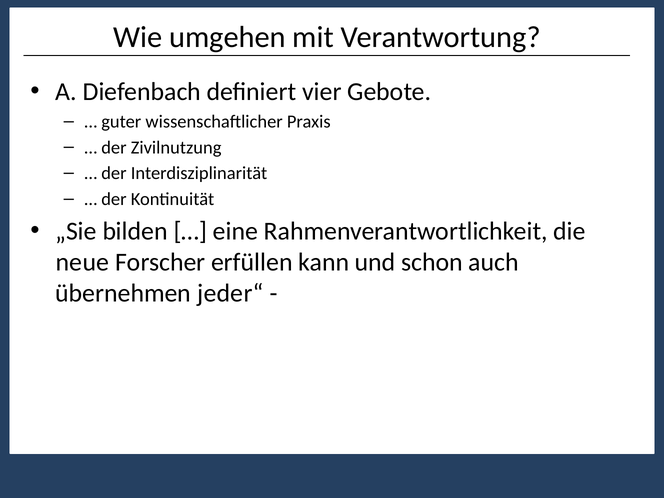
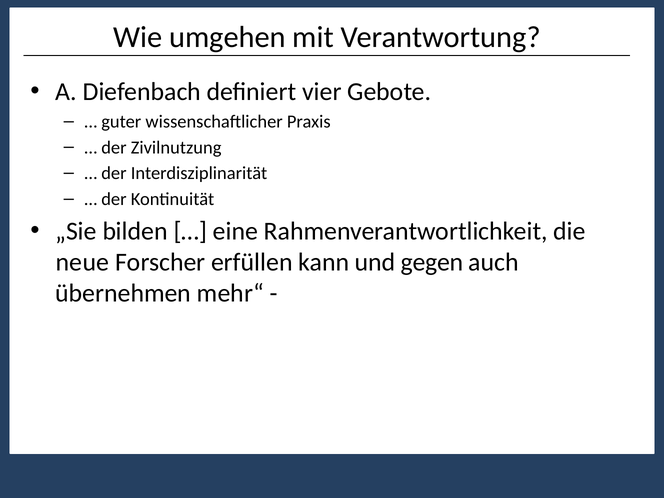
schon: schon -> gegen (432, 262)
jeder“: jeder“ -> mehr“ (230, 293)
